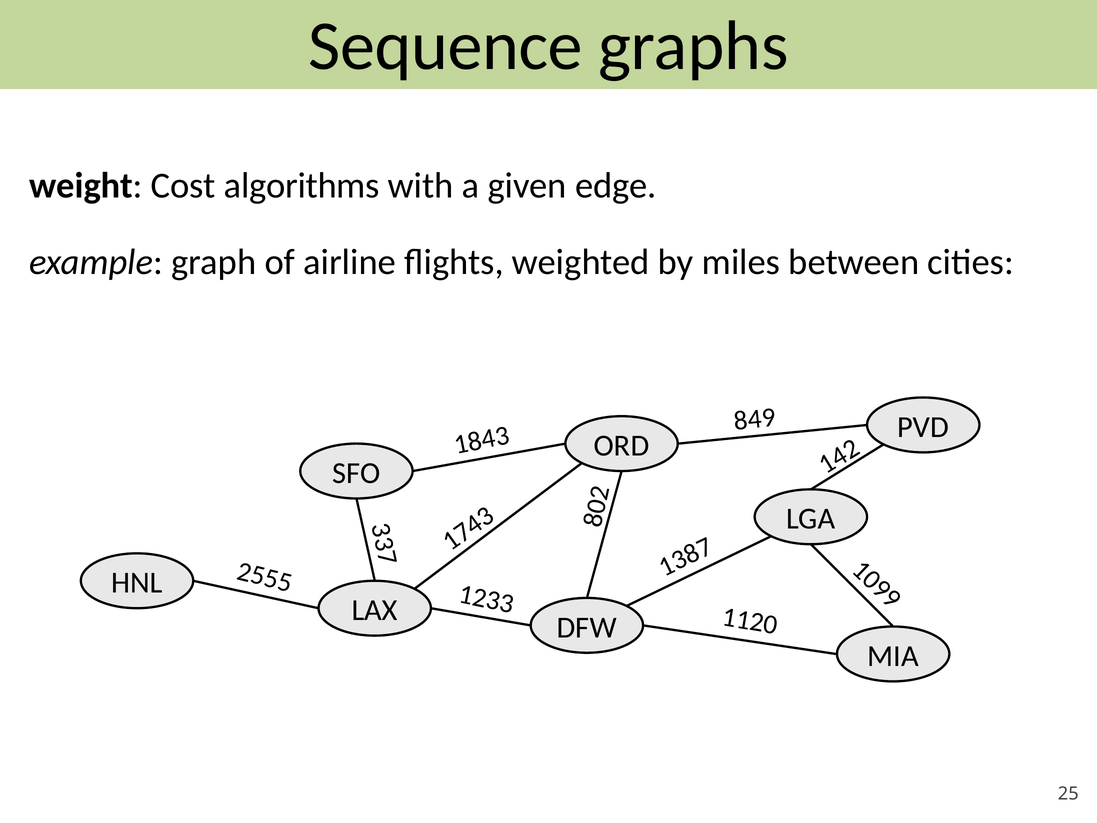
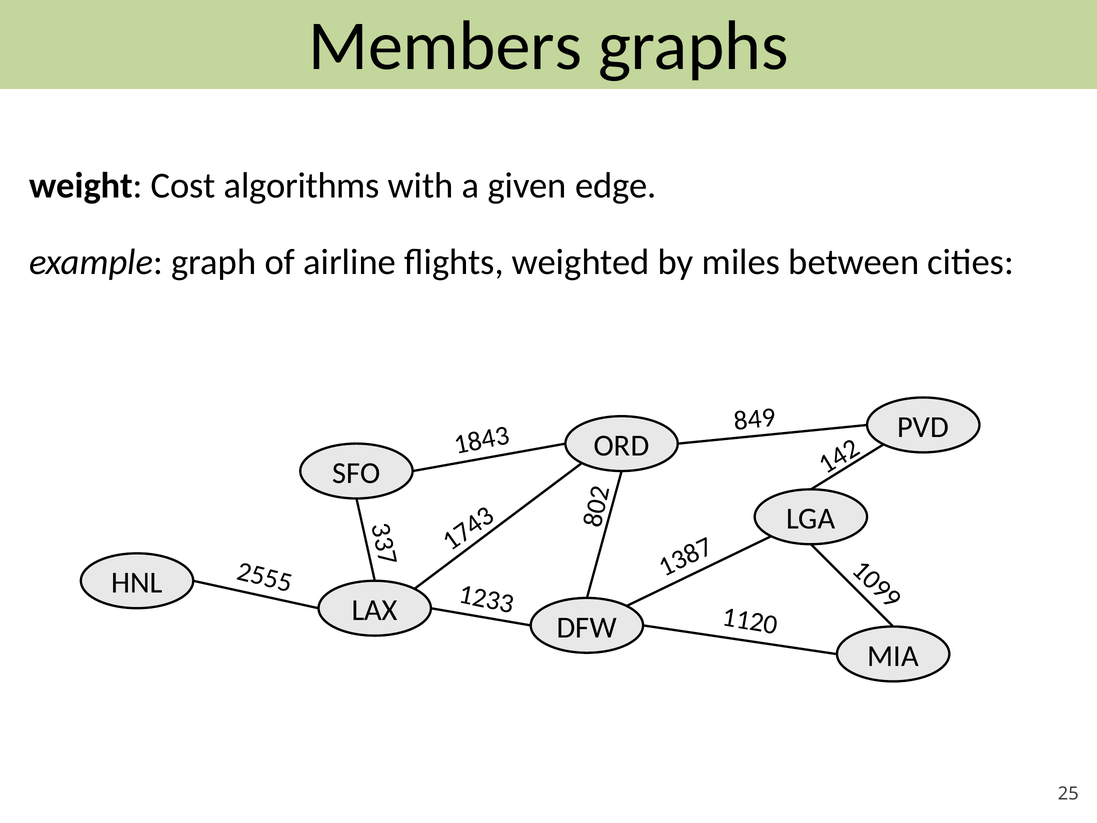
Sequence: Sequence -> Members (445, 46)
